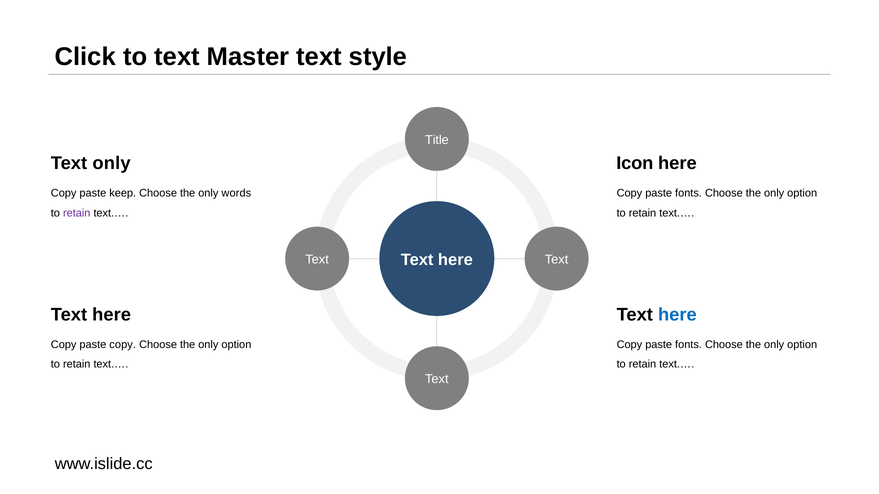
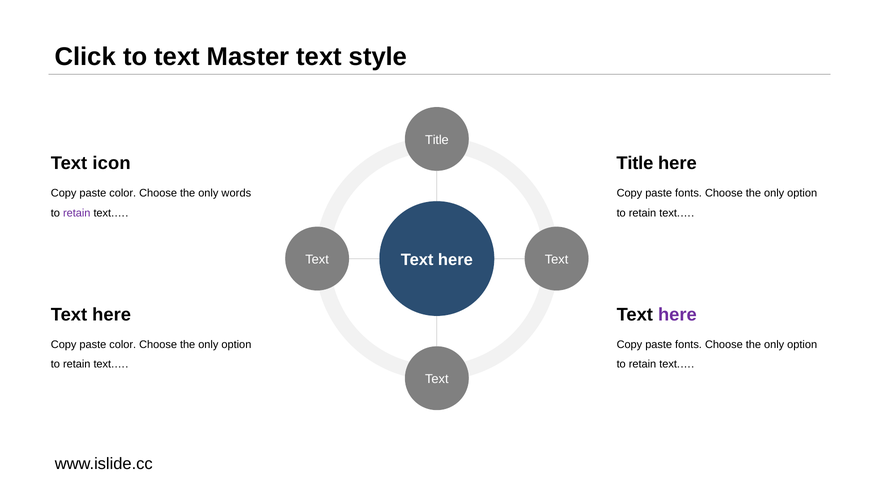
Text only: only -> icon (112, 163)
Icon: Icon -> Title (635, 163)
keep: keep -> color (123, 193)
here colour: blue -> purple (677, 315)
copy: copy -> color (123, 345)
